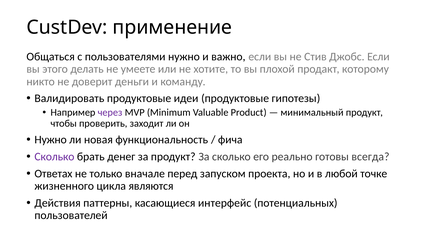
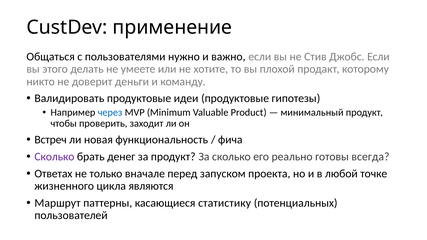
через colour: purple -> blue (110, 113)
Нужно: Нужно -> Встреч (51, 140)
Действия: Действия -> Маршрут (58, 203)
интерфейс: интерфейс -> статистику (225, 203)
